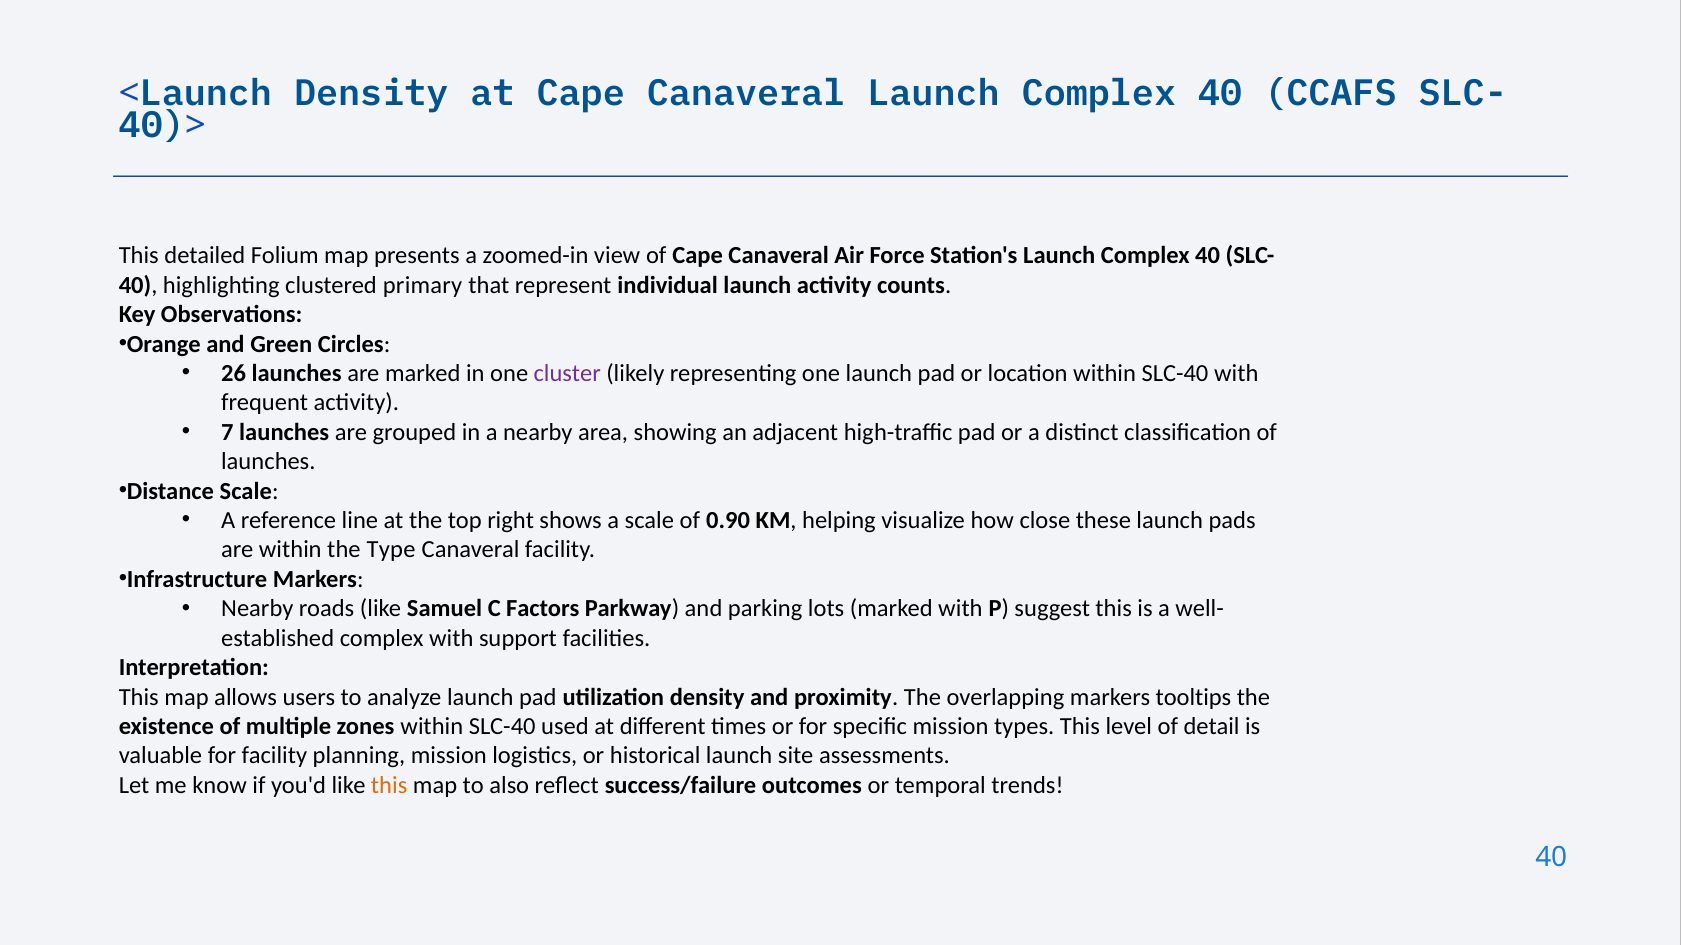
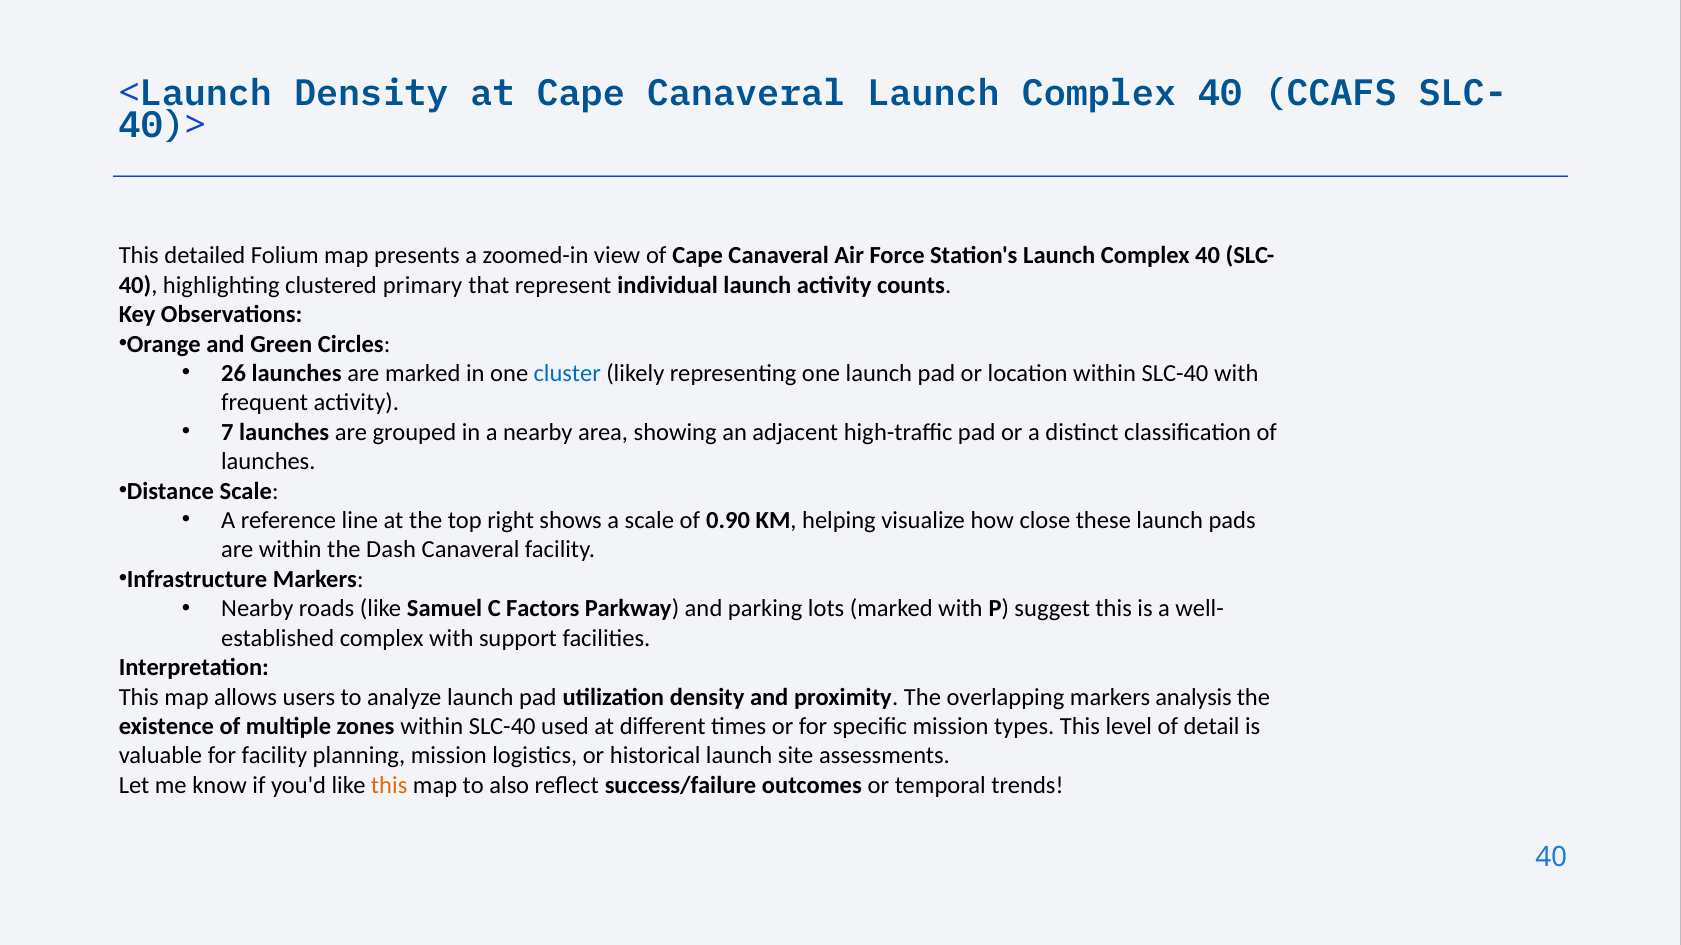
cluster colour: purple -> blue (567, 374)
Type: Type -> Dash (391, 550)
tooltips: tooltips -> analysis (1194, 697)
